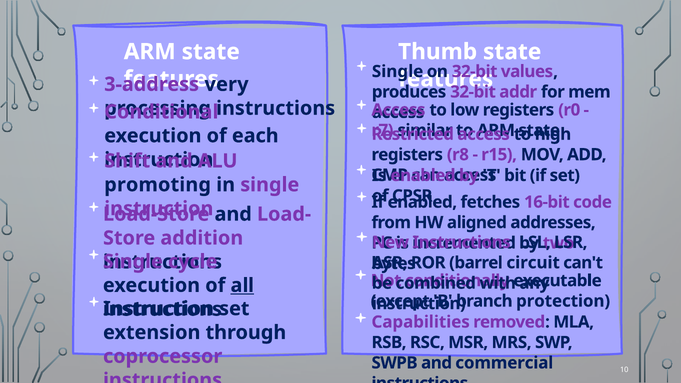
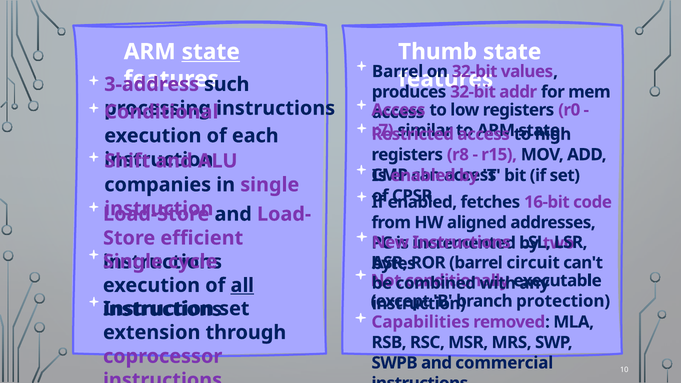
state underline: none -> present (211, 52)
Single: Single -> Barrel (398, 71)
very: very -> such (227, 84)
promoting: promoting -> companies (158, 185)
addition: addition -> efficient (202, 238)
